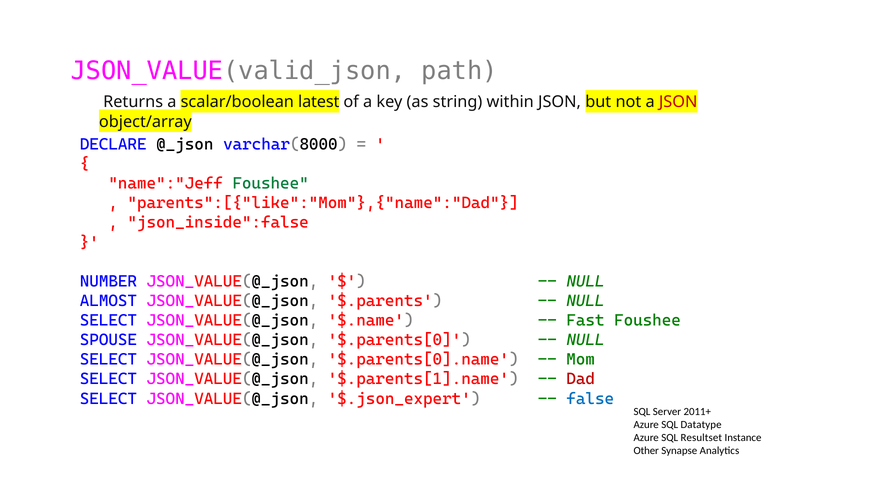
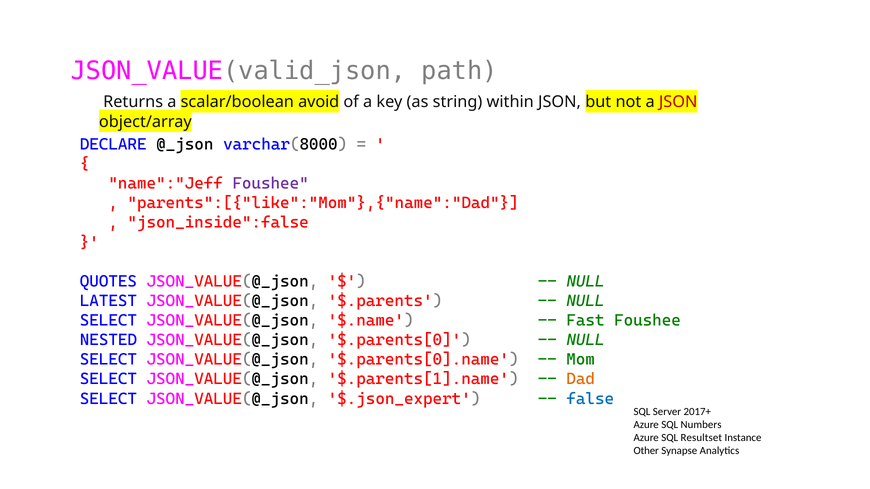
latest: latest -> avoid (319, 102)
Foushee colour: green -> purple (271, 184)
NUMBER: NUMBER -> QUOTES (108, 281)
ALMOST: ALMOST -> LATEST (108, 301)
SPOUSE: SPOUSE -> NESTED (108, 340)
Dad colour: red -> orange (581, 379)
2011+: 2011+ -> 2017+ (697, 412)
Datatype: Datatype -> Numbers (701, 425)
